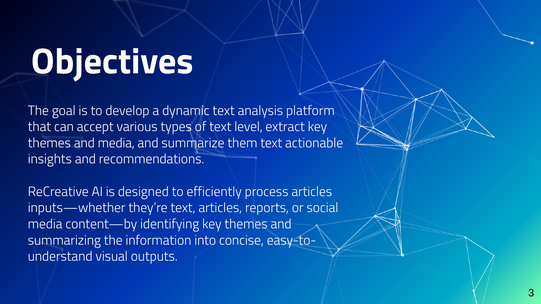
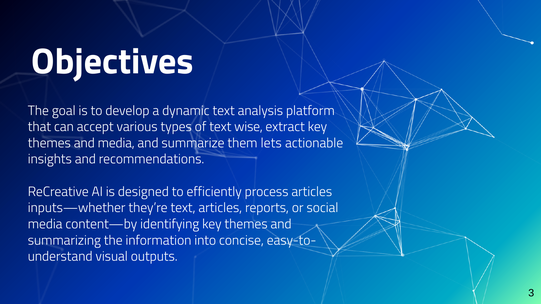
level: level -> wise (249, 127)
them text: text -> lets (271, 143)
